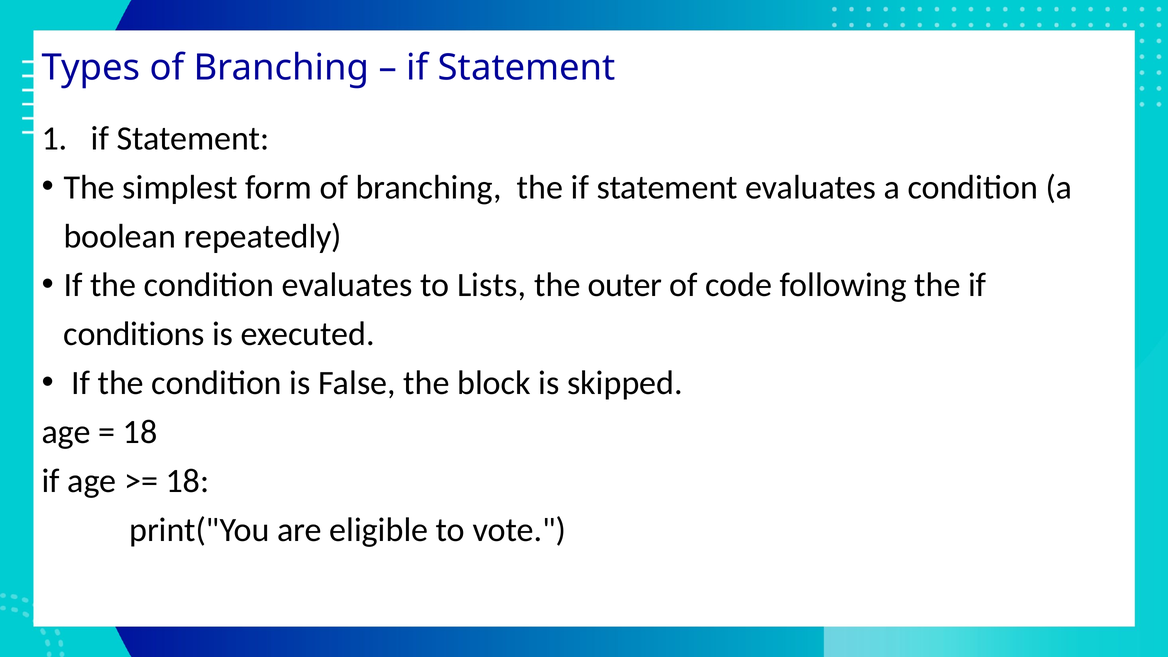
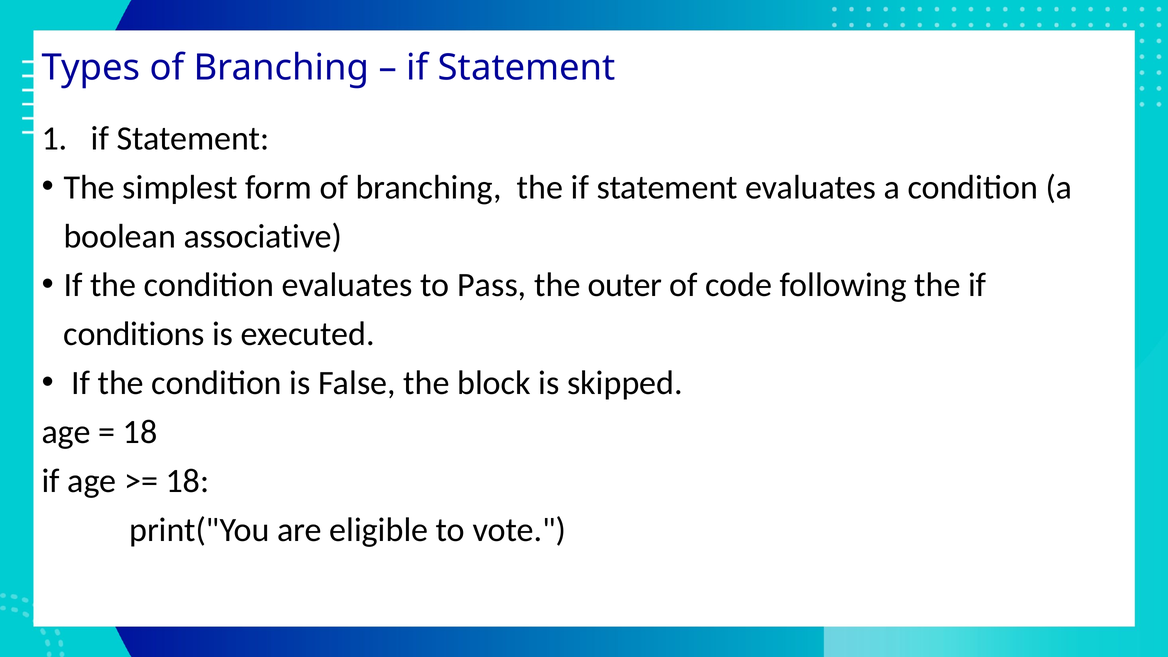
repeatedly: repeatedly -> associative (263, 236)
Lists: Lists -> Pass (492, 285)
